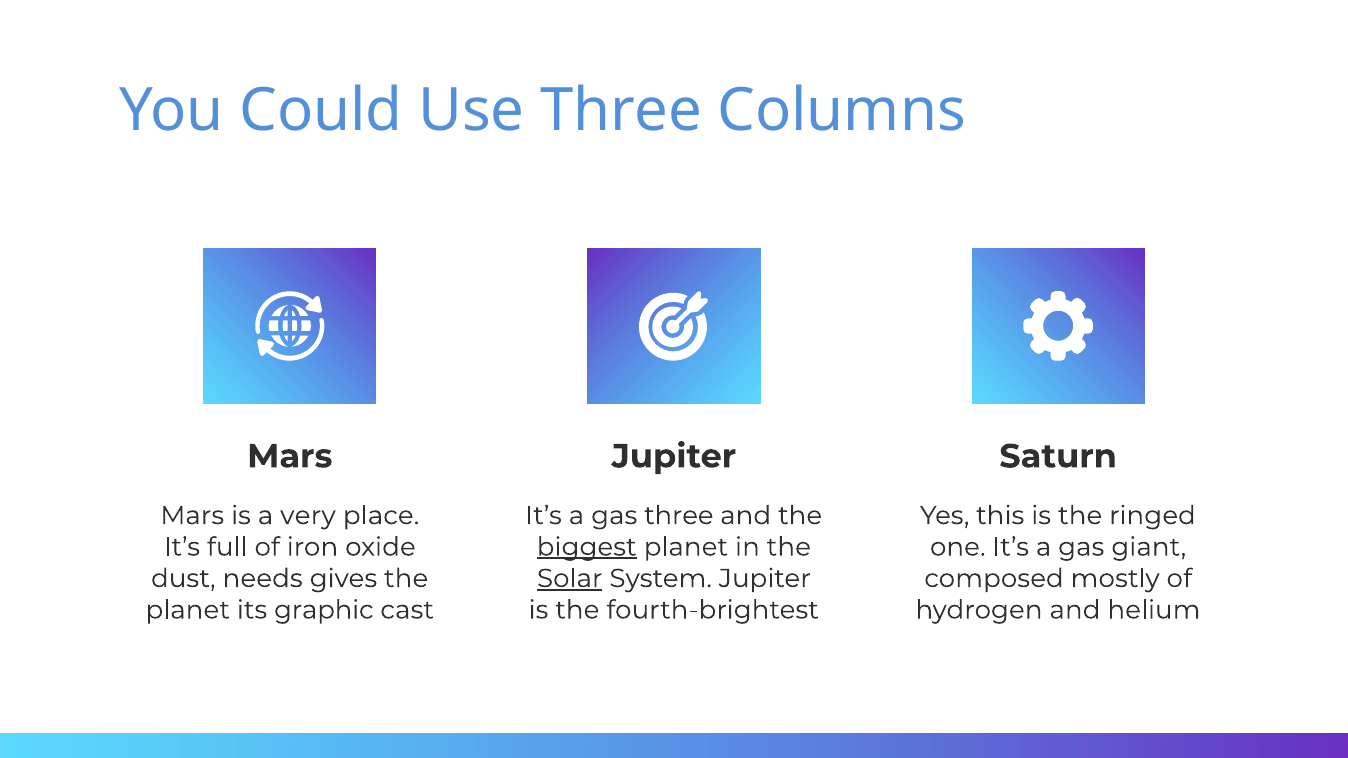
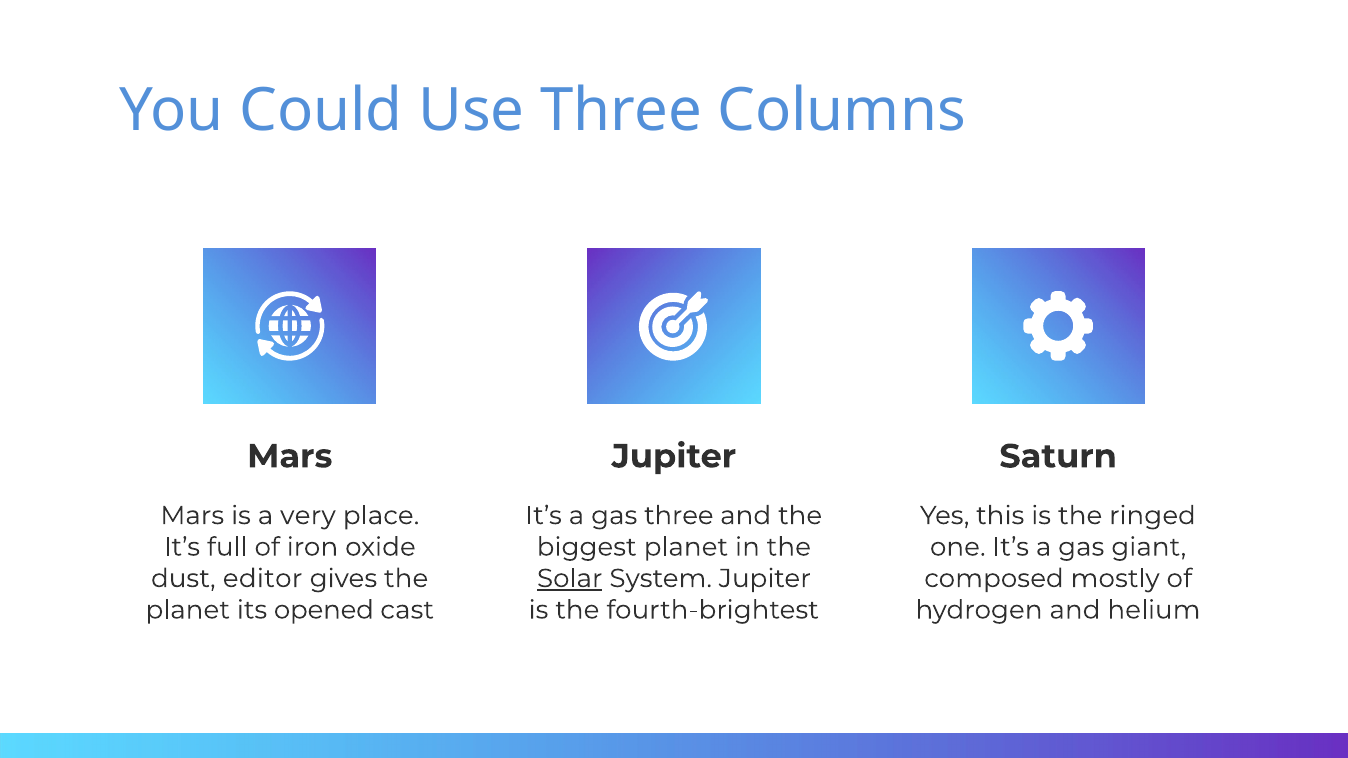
biggest underline: present -> none (587, 547)
needs: needs -> editor (263, 579)
graphic: graphic -> opened (324, 610)
